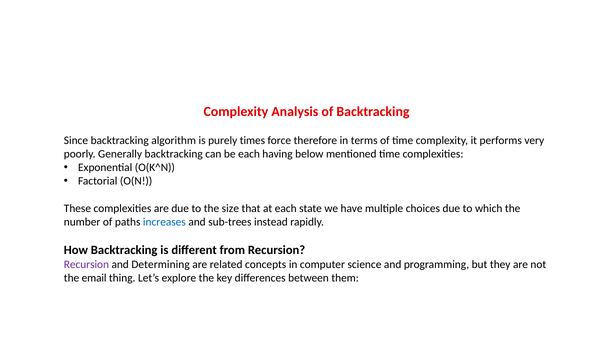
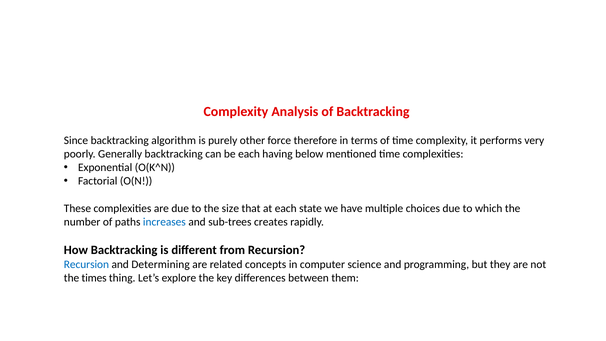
times: times -> other (252, 140)
instead: instead -> creates (271, 222)
Recursion colour: purple -> blue (86, 264)
email: email -> times (94, 278)
